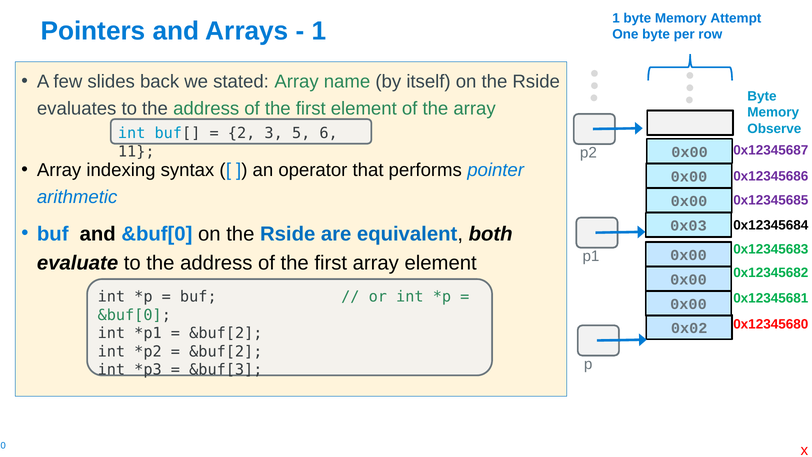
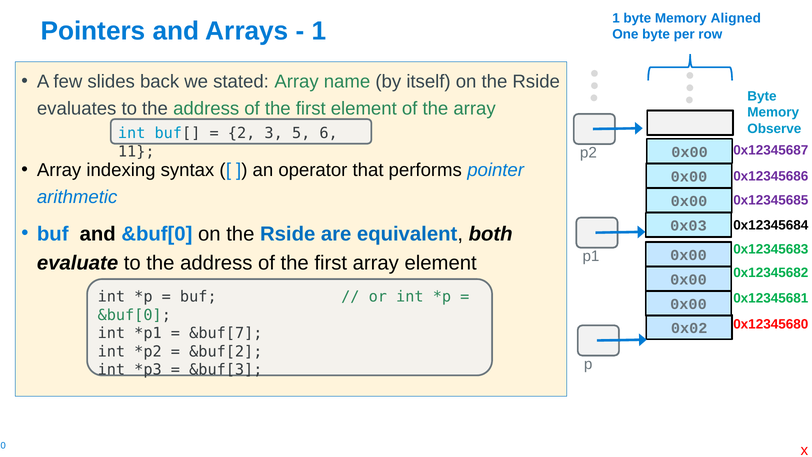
Attempt: Attempt -> Aligned (736, 18)
&buf[2: &buf[2 -> &buf[7 (226, 333)
